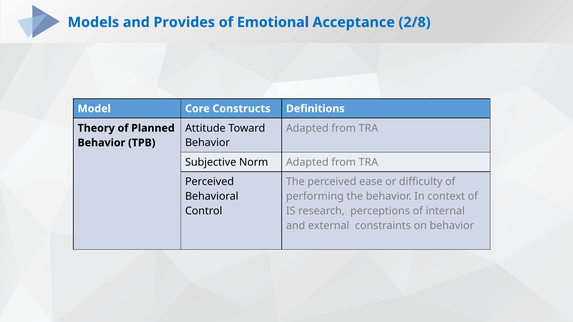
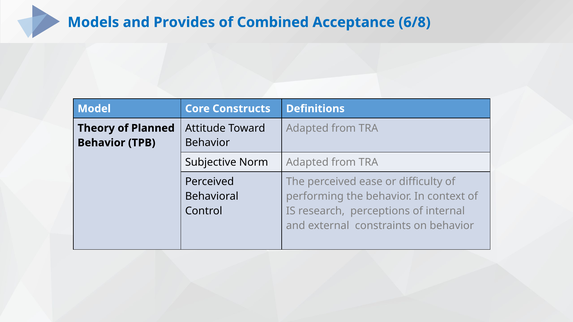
Emotional: Emotional -> Combined (273, 22)
2/8: 2/8 -> 6/8 (415, 22)
